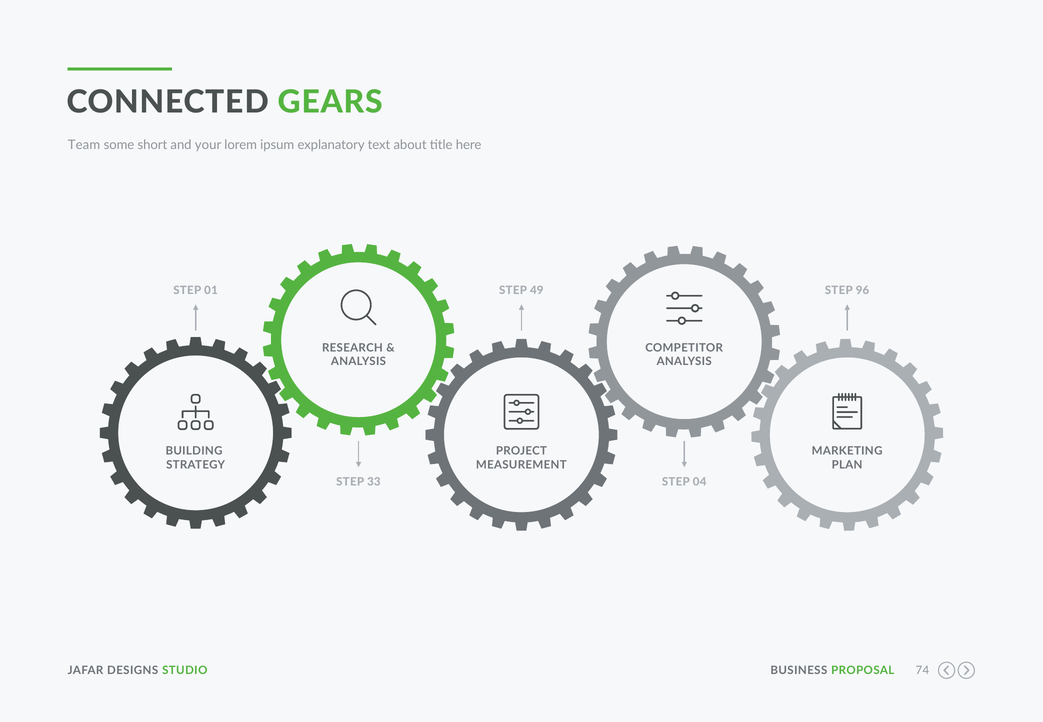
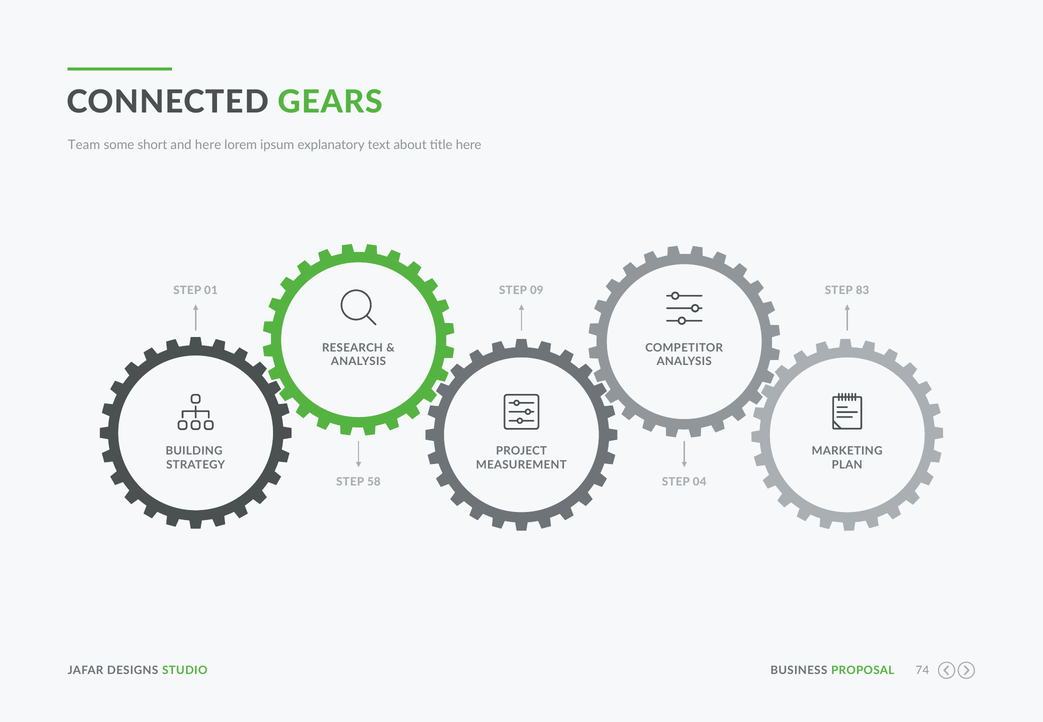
and your: your -> here (208, 145)
49: 49 -> 09 (537, 291)
96: 96 -> 83 (863, 291)
33: 33 -> 58 (374, 482)
